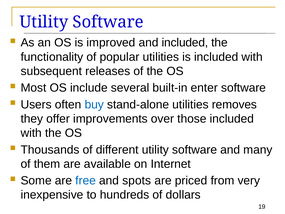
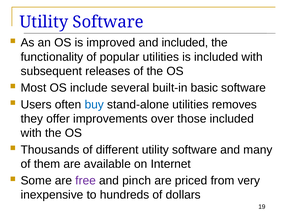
enter: enter -> basic (204, 88)
free colour: blue -> purple (86, 180)
spots: spots -> pinch (137, 180)
